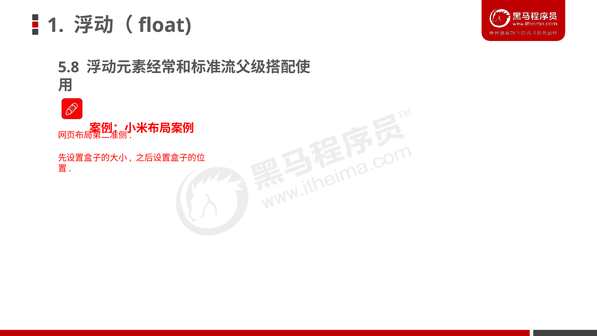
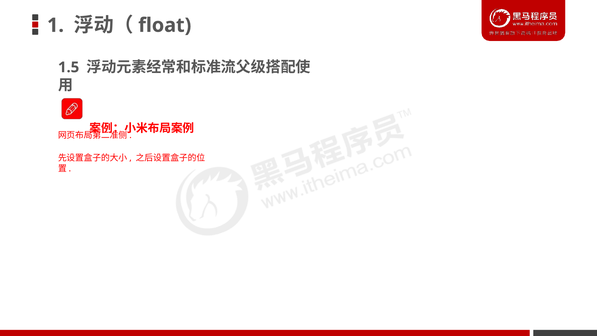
5.8: 5.8 -> 1.5 (69, 67)
